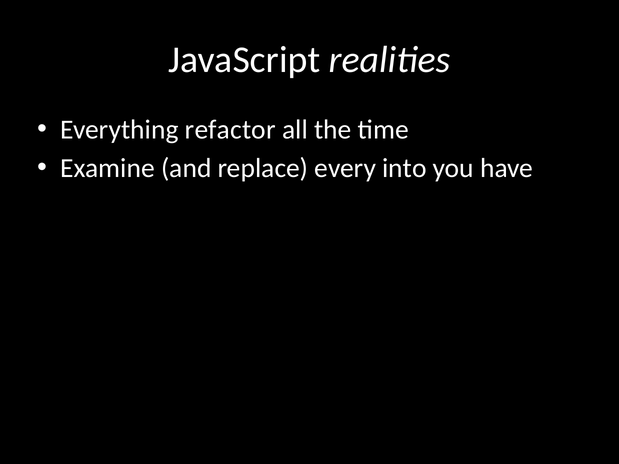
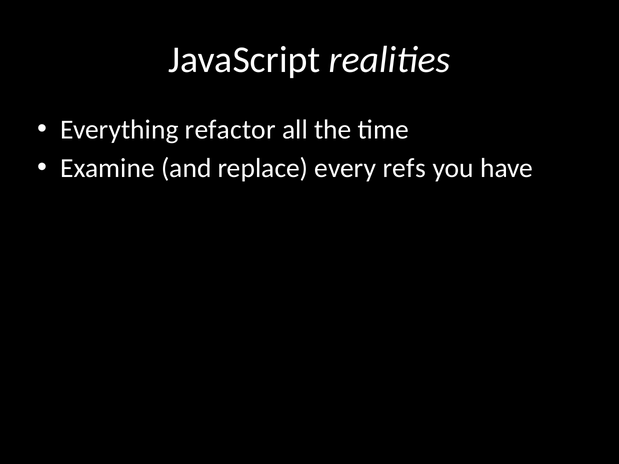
into: into -> refs (404, 168)
